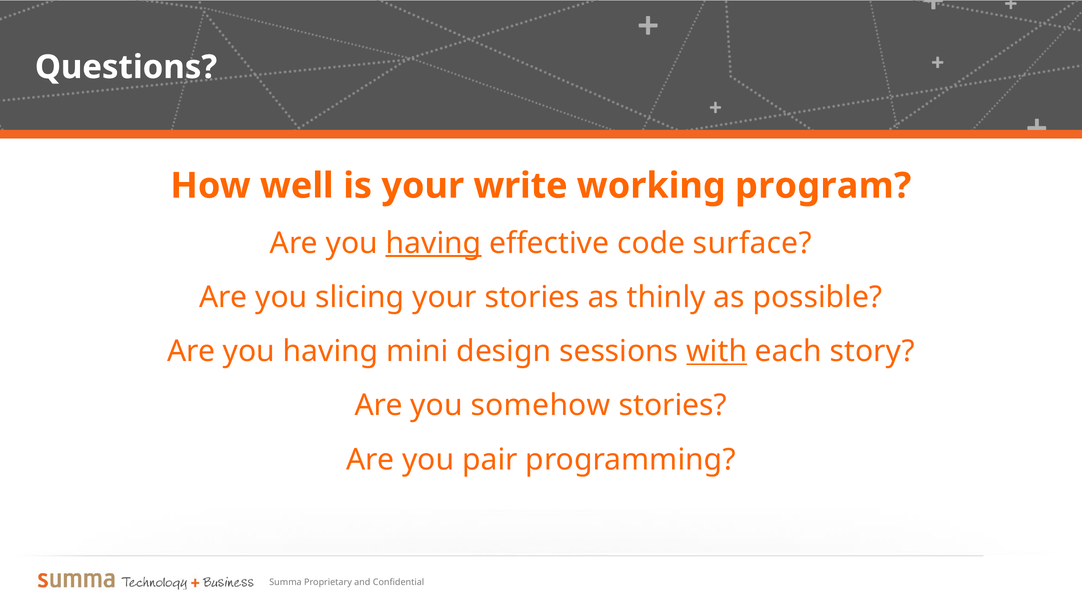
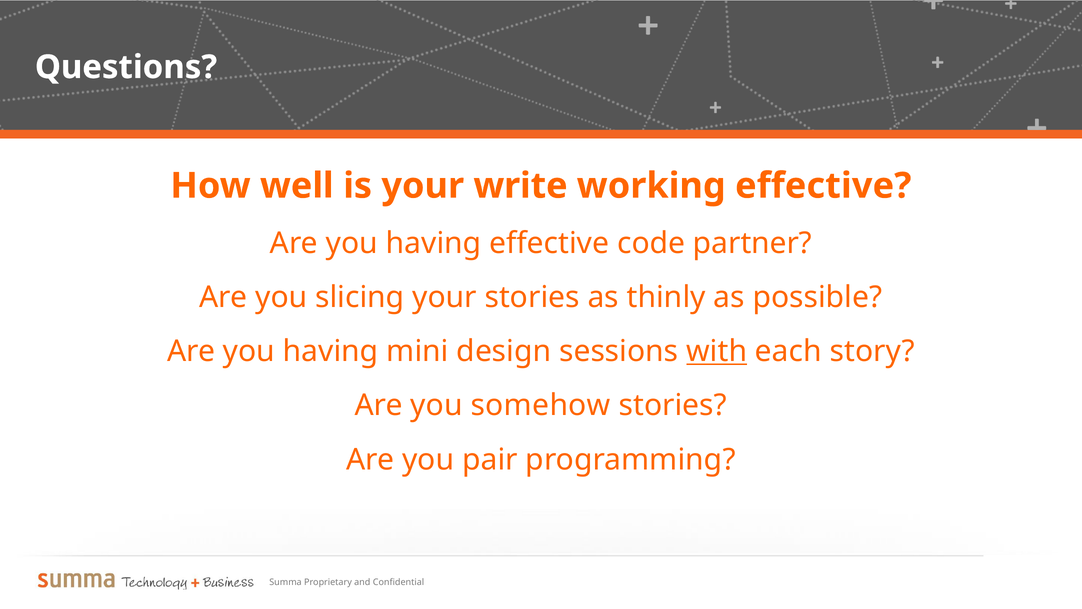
working program: program -> effective (823, 186)
having underline: present -> none (434, 243)
surface: surface -> partner (753, 243)
